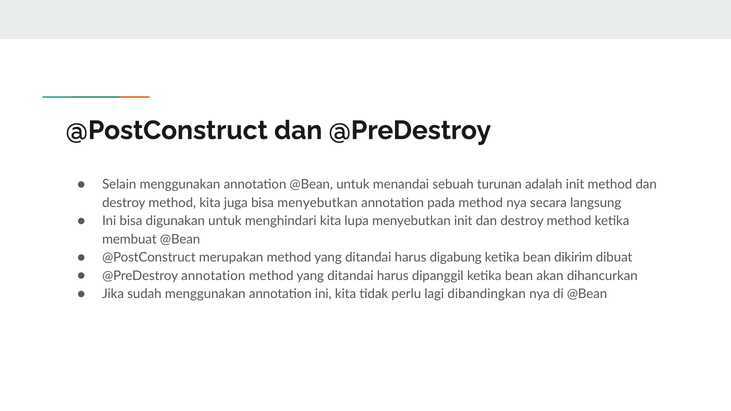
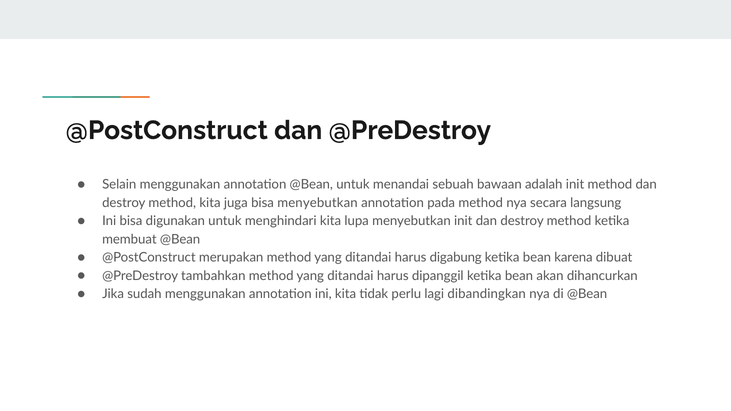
turunan: turunan -> bawaan (499, 185)
dikirim: dikirim -> karena (573, 258)
@PreDestroy annotation: annotation -> tambahkan (213, 276)
